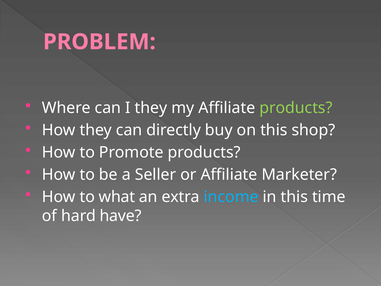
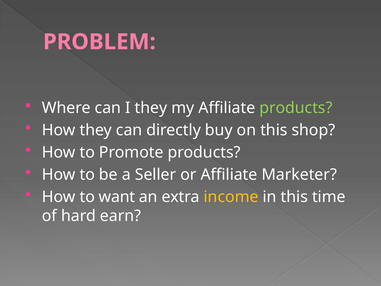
what: what -> want (117, 197)
income colour: light blue -> yellow (231, 197)
have: have -> earn (120, 216)
